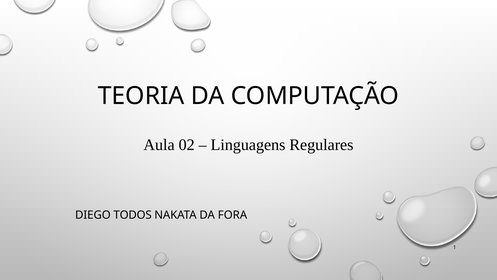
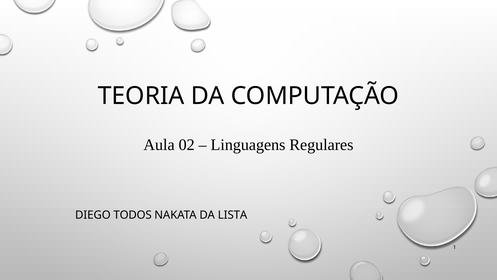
FORA: FORA -> LISTA (233, 215)
